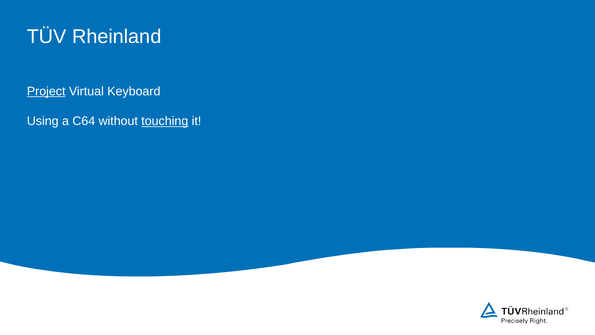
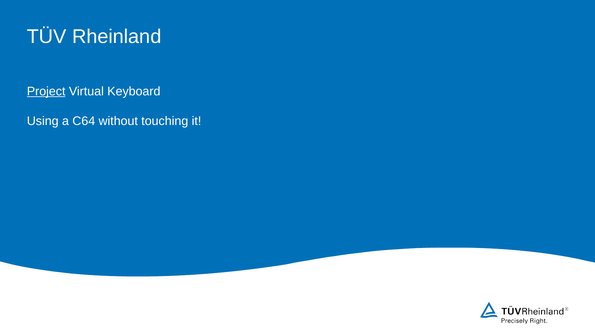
touching underline: present -> none (165, 121)
